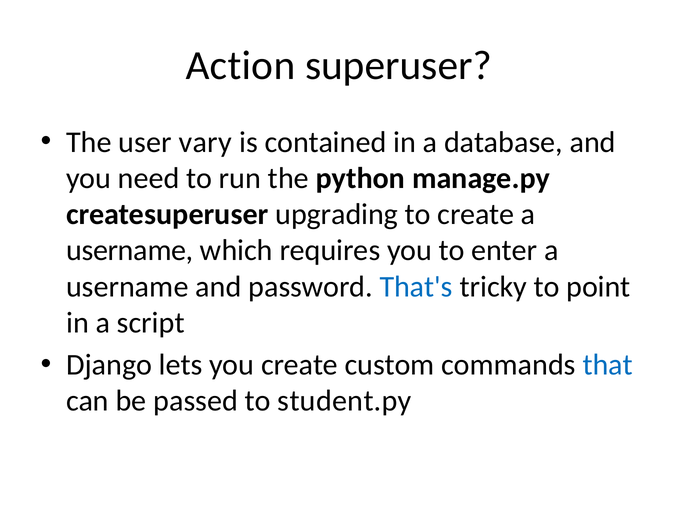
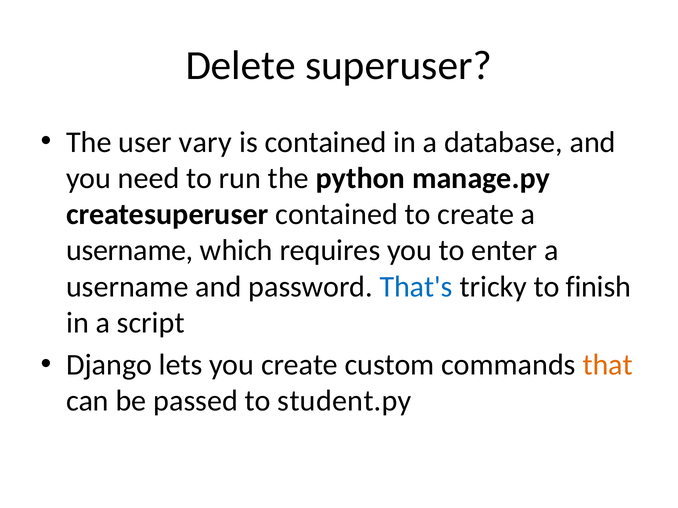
Action: Action -> Delete (241, 66)
createsuperuser upgrading: upgrading -> contained (337, 215)
point: point -> finish (598, 287)
that colour: blue -> orange (608, 365)
